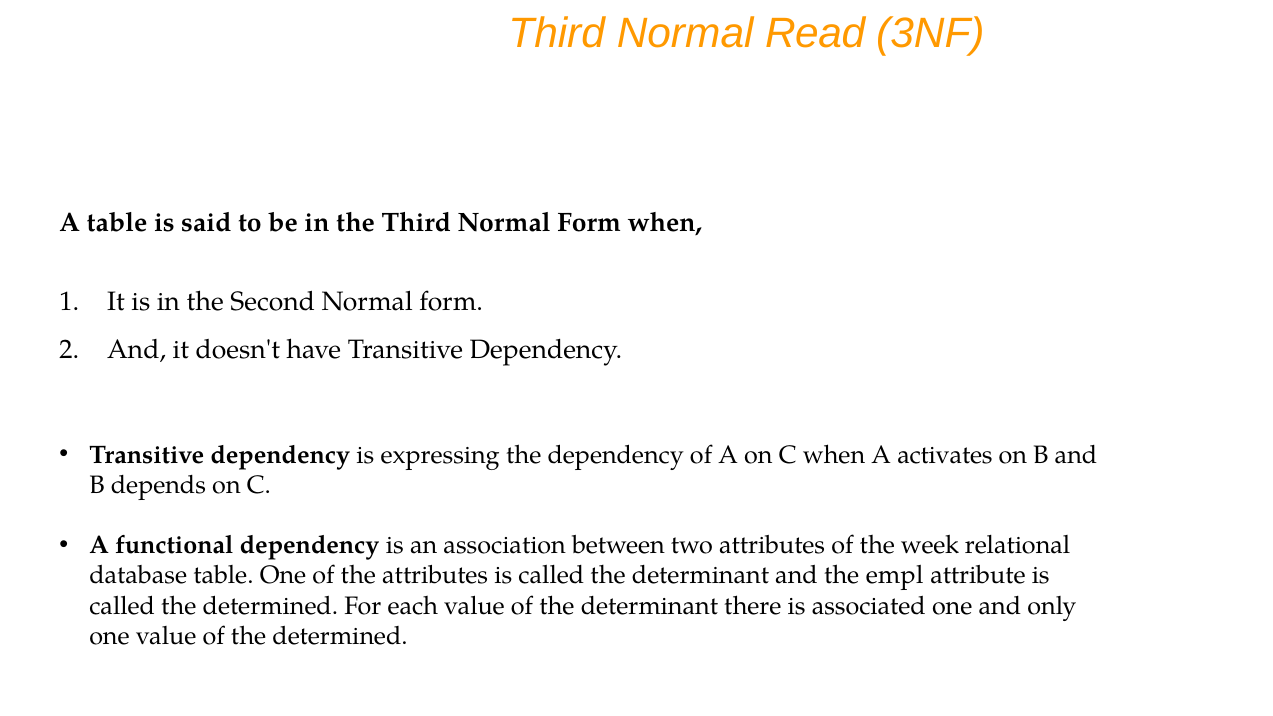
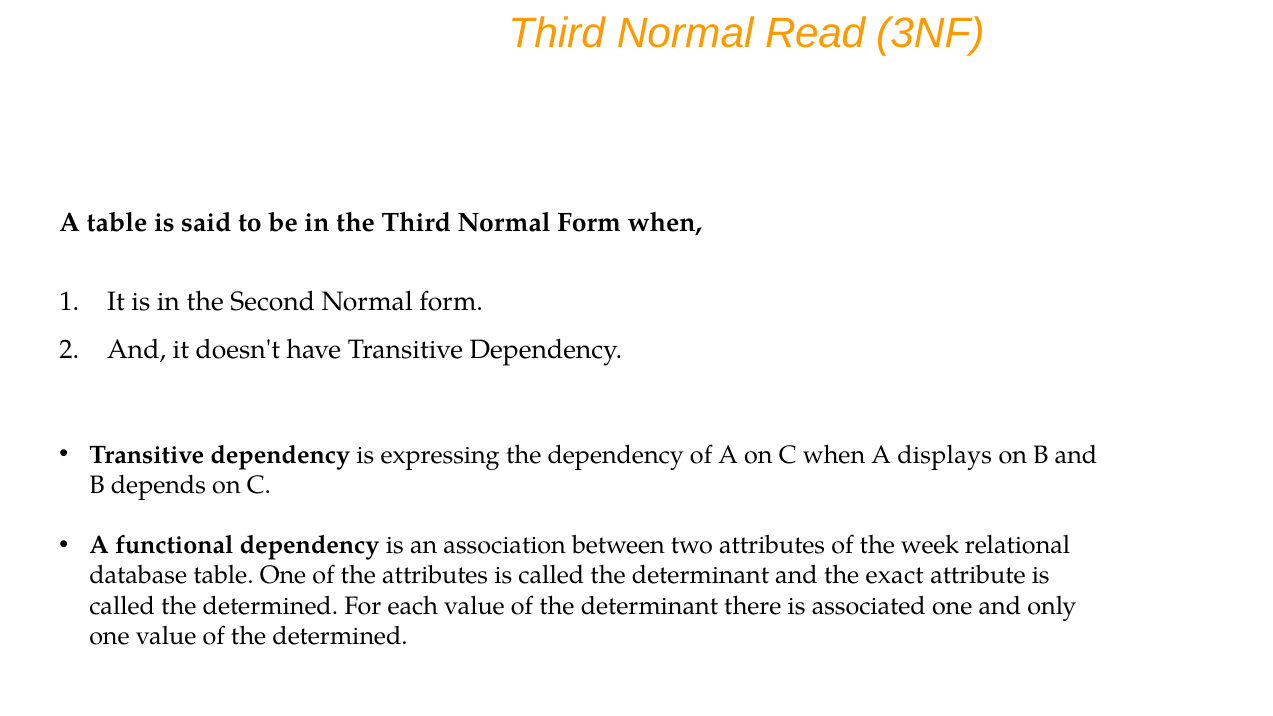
activates: activates -> displays (945, 455)
empl: empl -> exact (895, 576)
